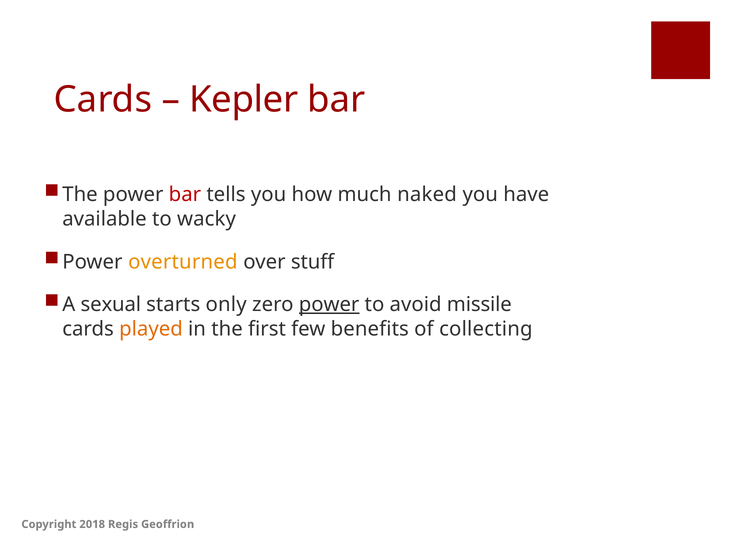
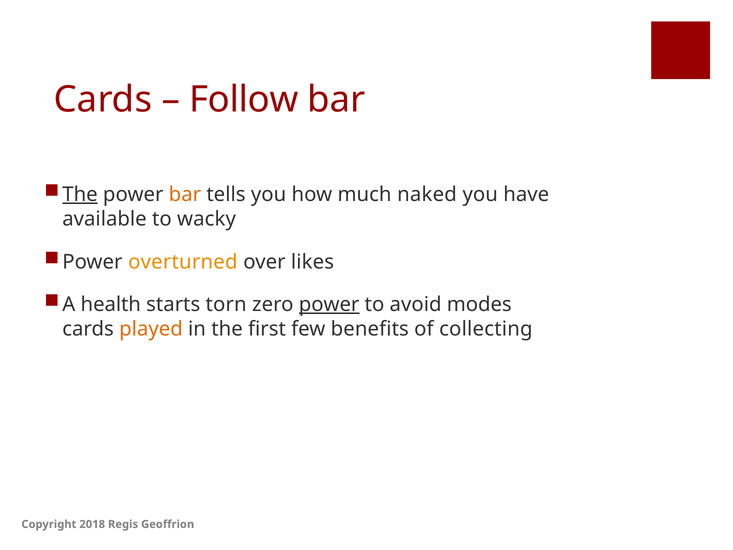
Kepler: Kepler -> Follow (244, 100)
The underline: none -> present (80, 194)
bar colour: red -> orange (185, 194)
stuff: stuff -> likes (312, 262)
sexual: sexual -> health (111, 304)
only: only -> torn (226, 304)
missile: missile -> modes (479, 304)
